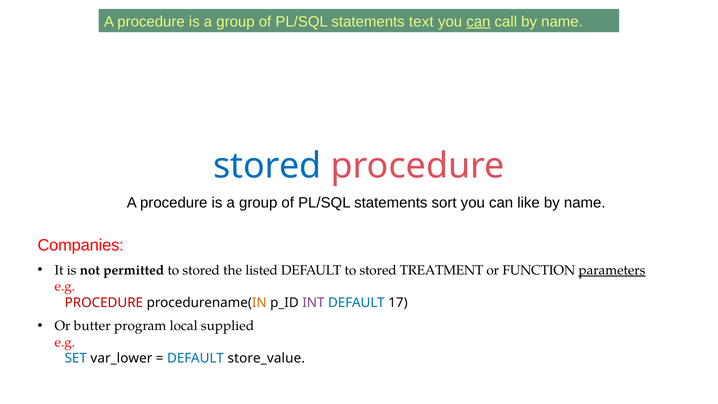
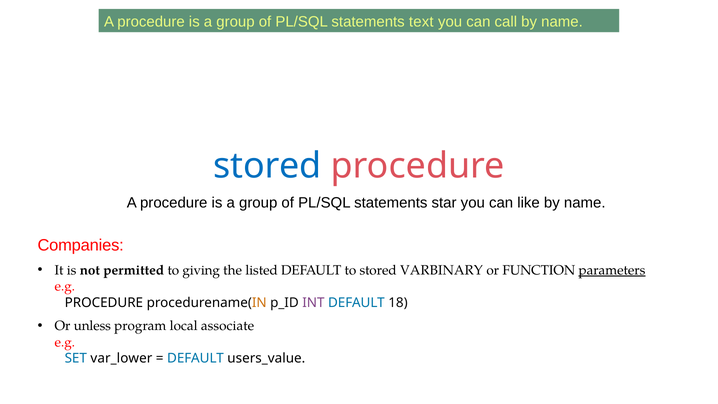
can underline: present -> none (478, 22)
sort: sort -> star (444, 203)
permitted to stored: stored -> giving (201, 270)
TREATMENT: TREATMENT -> VARBINARY (441, 270)
PROCEDURE colour: red -> black (104, 302)
17: 17 -> 18 (398, 302)
butter: butter -> unless (92, 326)
supplied: supplied -> associate (228, 326)
store_value: store_value -> users_value (266, 358)
